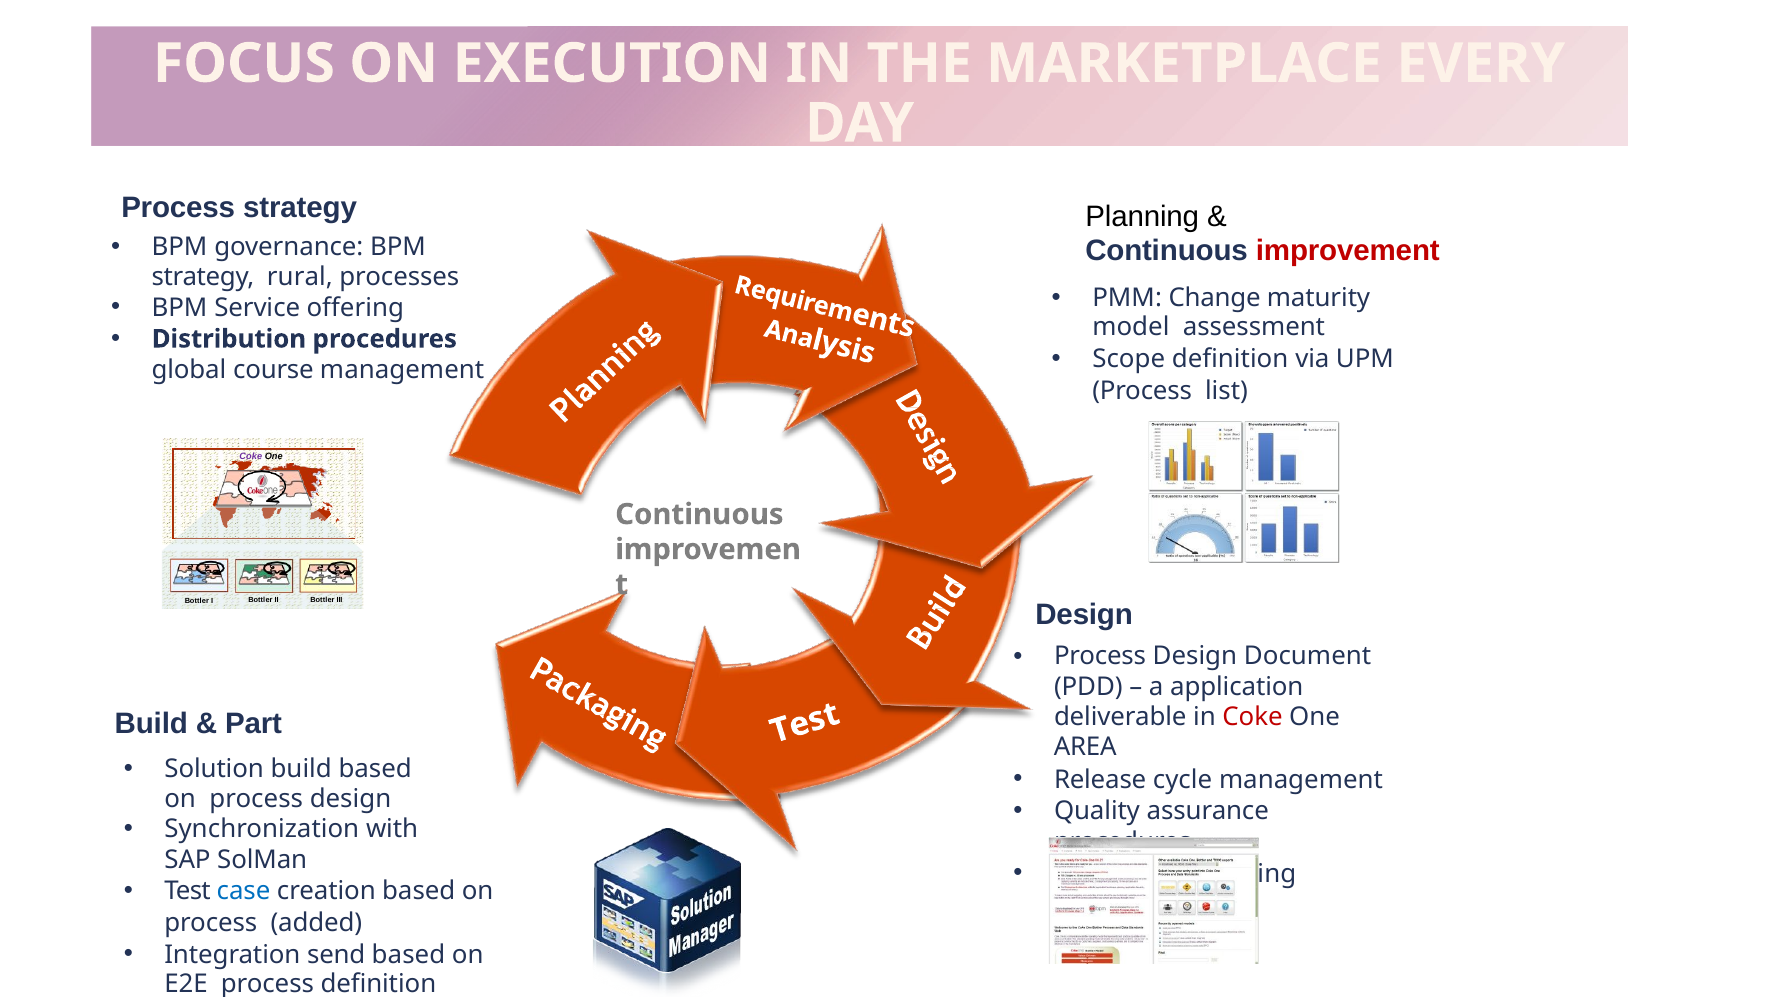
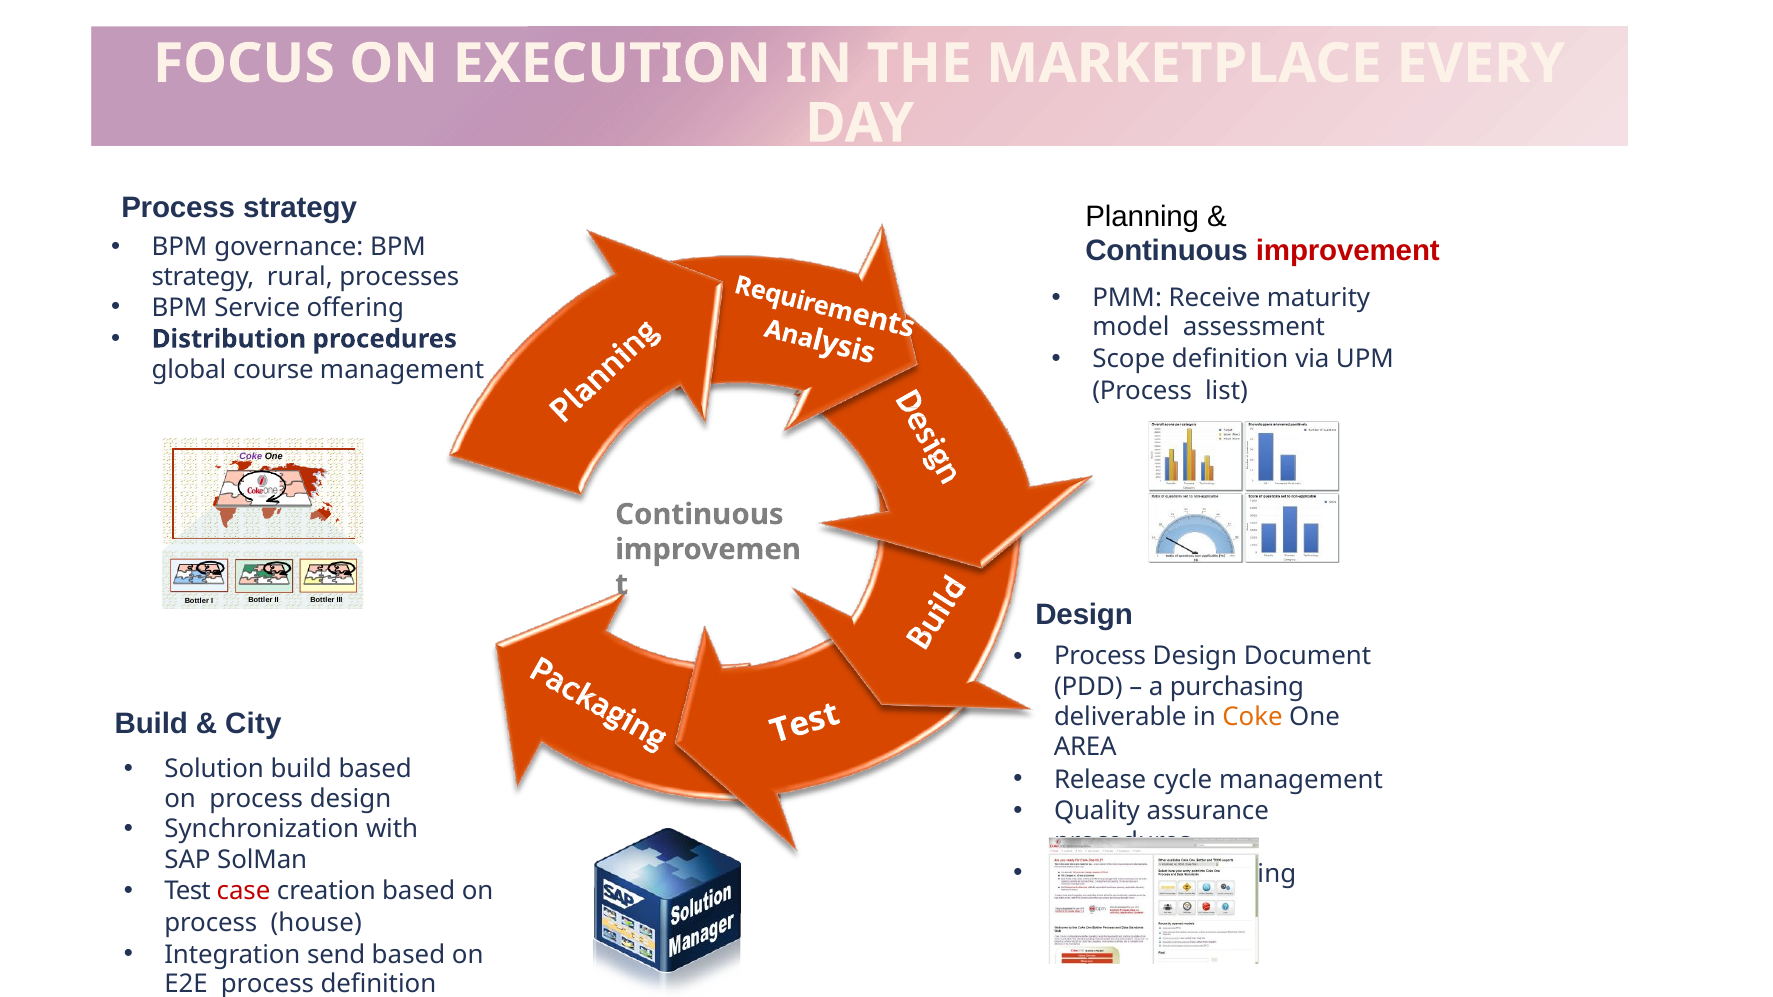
Change: Change -> Receive (1214, 298)
application: application -> purchasing (1237, 687)
Part: Part -> City (253, 724)
Coke colour: red -> orange (1253, 717)
case colour: blue -> red (244, 892)
added: added -> house (316, 923)
